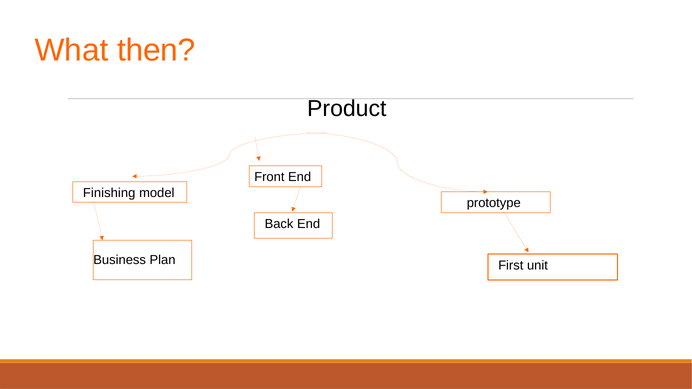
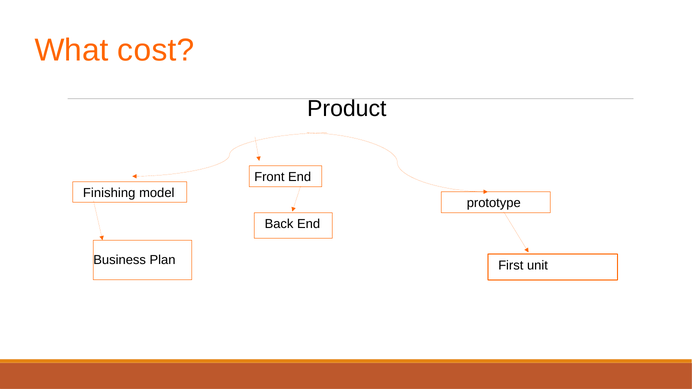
then: then -> cost (156, 50)
